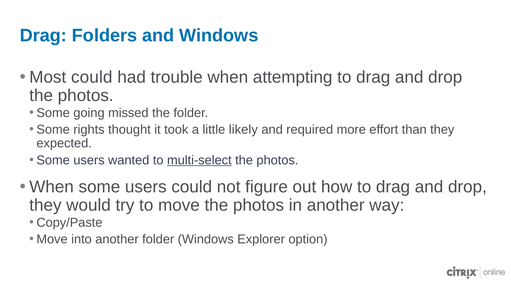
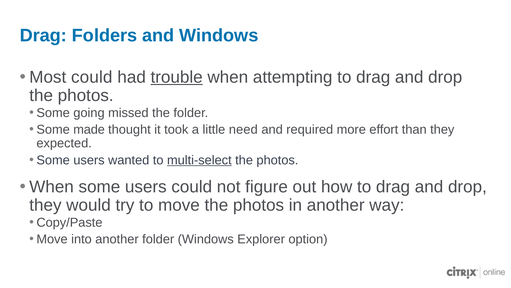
trouble underline: none -> present (177, 77)
rights: rights -> made (89, 129)
likely: likely -> need (243, 129)
